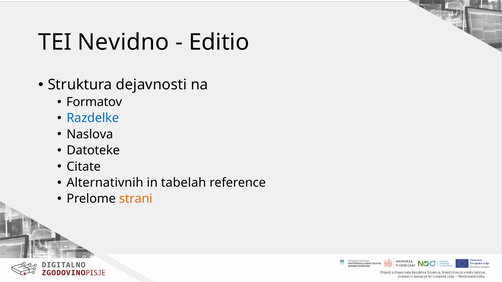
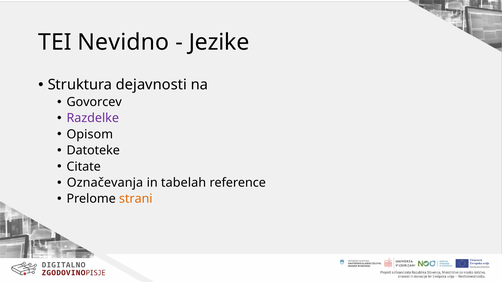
Editio: Editio -> Jezike (219, 42)
Formatov: Formatov -> Govorcev (94, 102)
Razdelke colour: blue -> purple (93, 118)
Naslova: Naslova -> Opisom (90, 134)
Alternativnih: Alternativnih -> Označevanja (105, 183)
